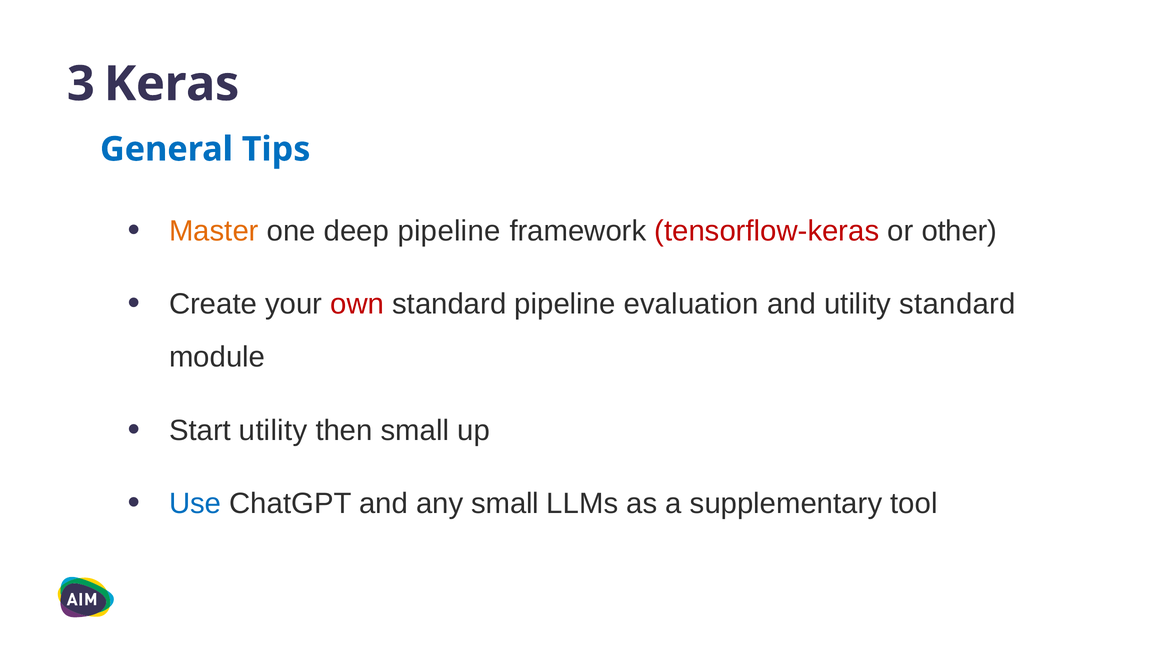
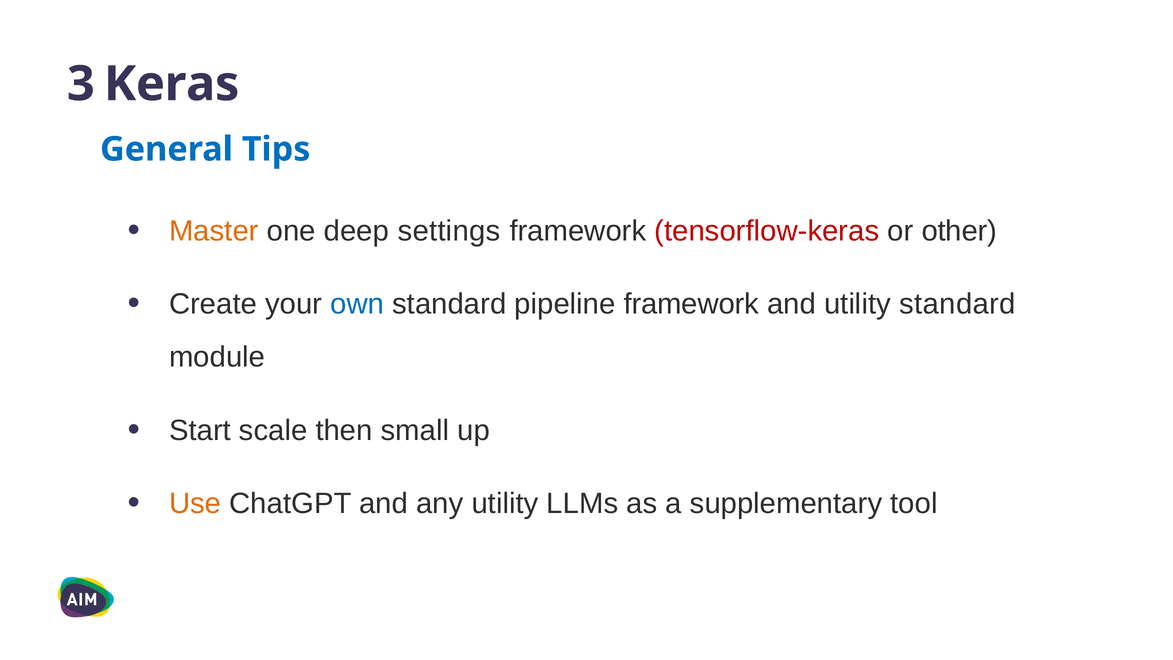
deep pipeline: pipeline -> settings (449, 231)
own colour: red -> blue (357, 304)
pipeline evaluation: evaluation -> framework (691, 304)
Start utility: utility -> scale (273, 430)
Use colour: blue -> orange (195, 504)
any small: small -> utility (505, 504)
